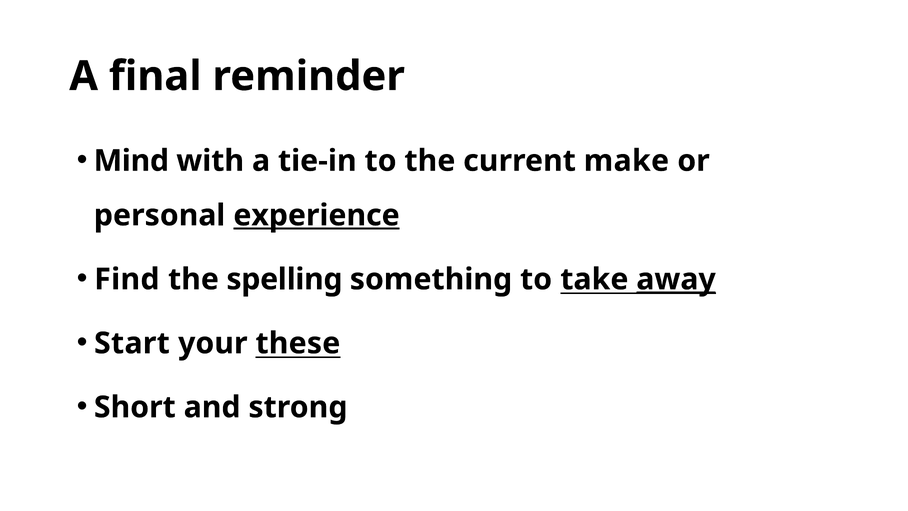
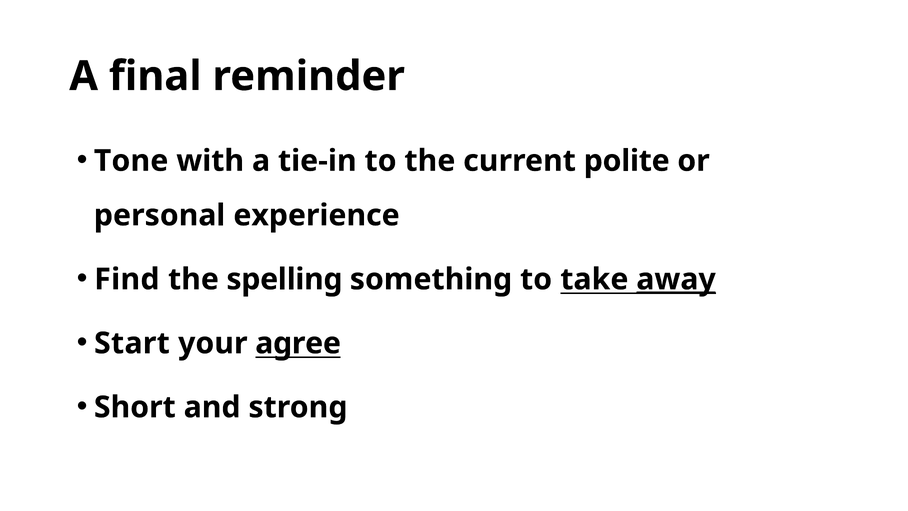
Mind: Mind -> Tone (131, 161)
make: make -> polite (627, 161)
experience underline: present -> none (317, 215)
these: these -> agree (298, 343)
